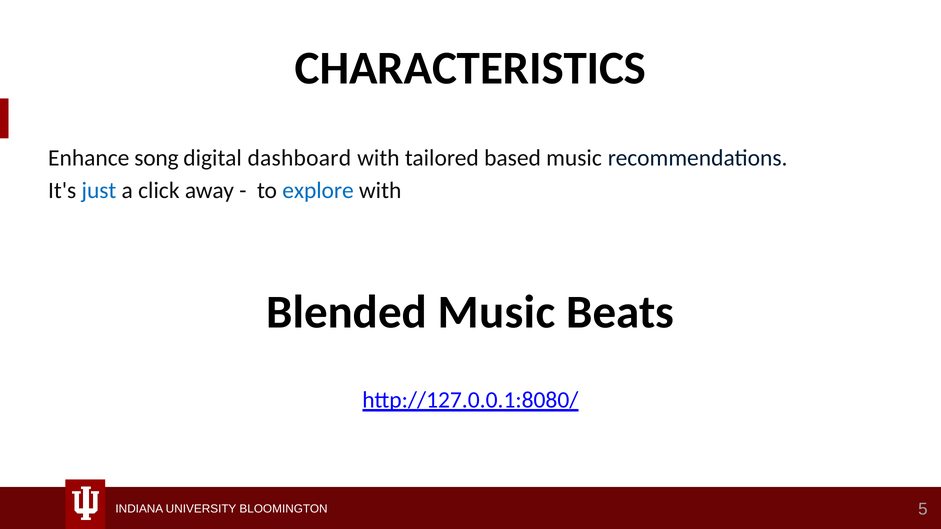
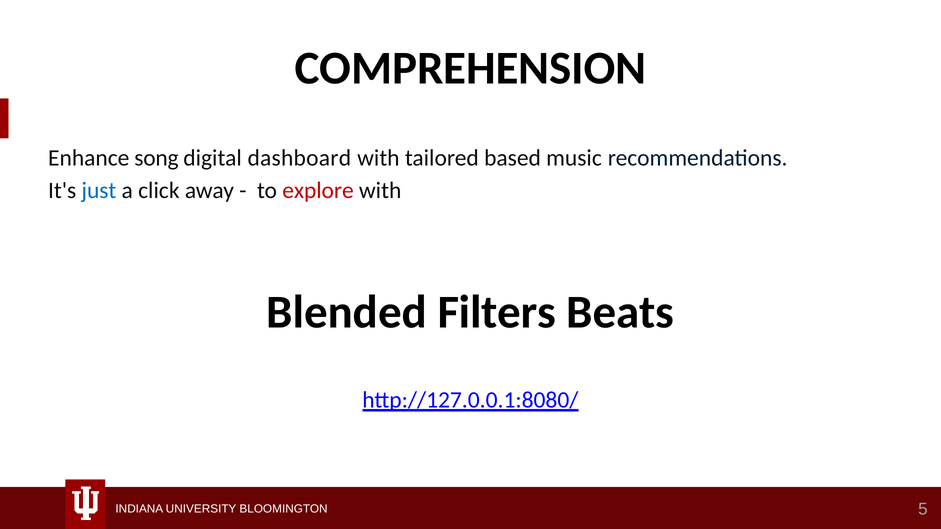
CHARACTERISTICS: CHARACTERISTICS -> COMPREHENSION (470, 68)
explore colour: blue -> red (318, 190)
Blended Music: Music -> Filters (497, 312)
